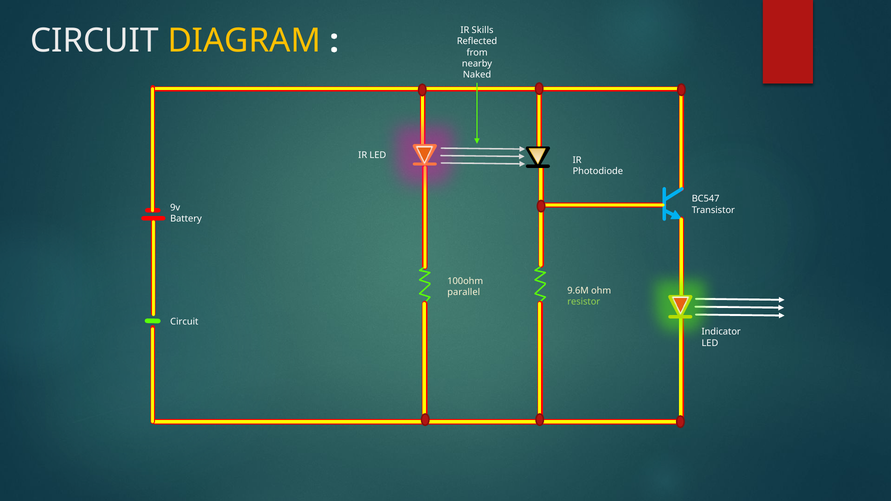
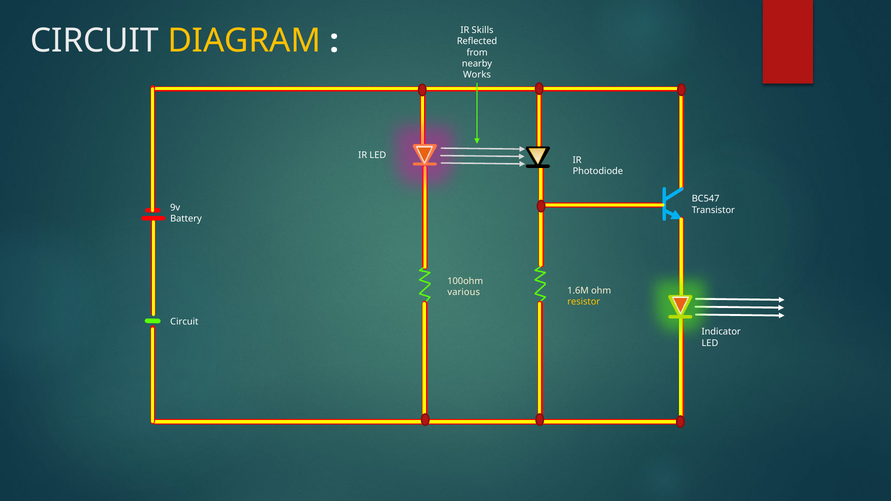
Naked: Naked -> Works (477, 75)
9.6M: 9.6M -> 1.6M (578, 291)
parallel: parallel -> various (464, 292)
resistor colour: light green -> yellow (584, 302)
